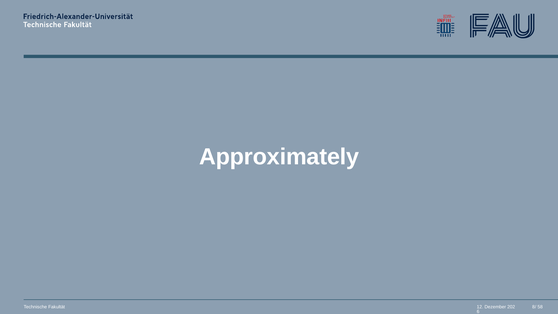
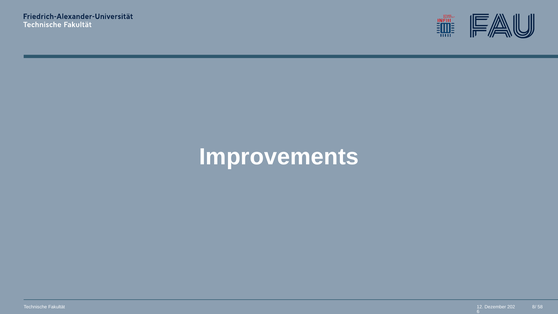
Approximately: Approximately -> Improvements (279, 157)
